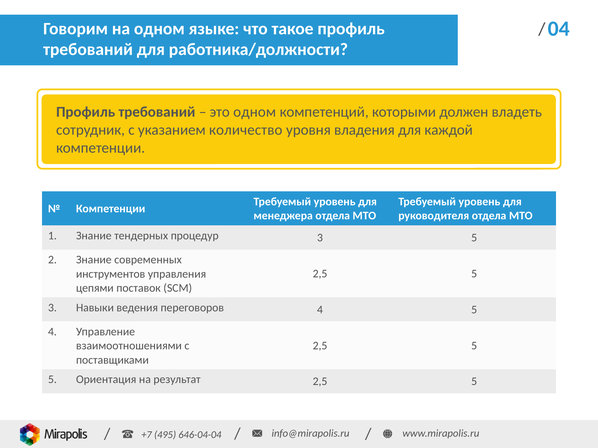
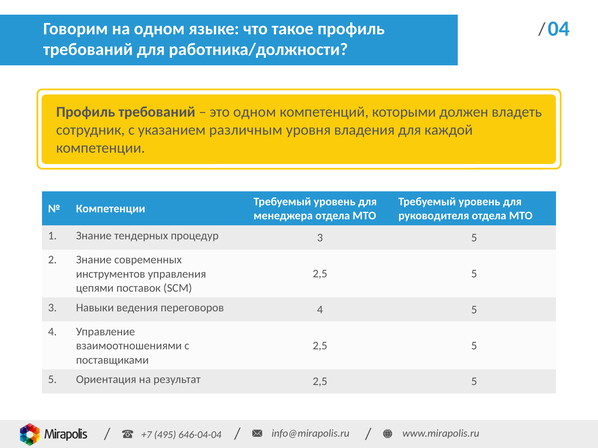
количество: количество -> различным (246, 130)
